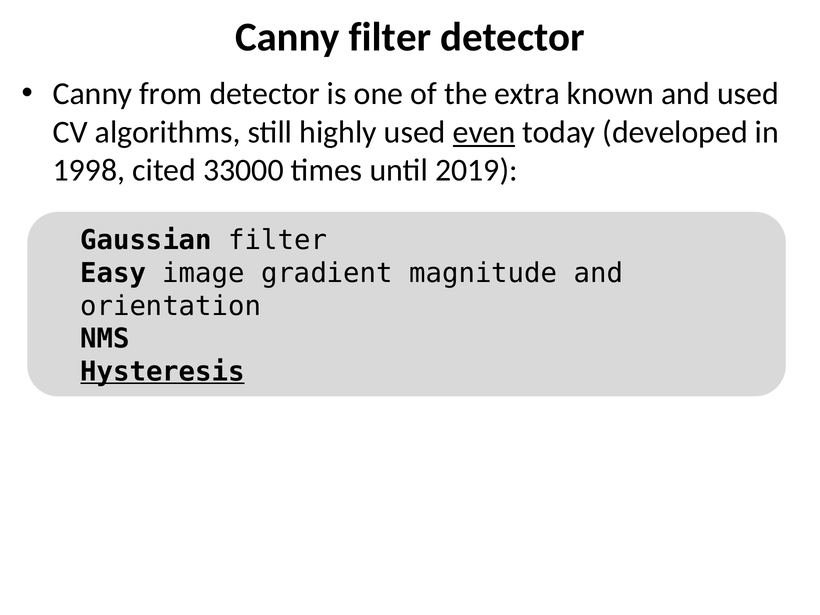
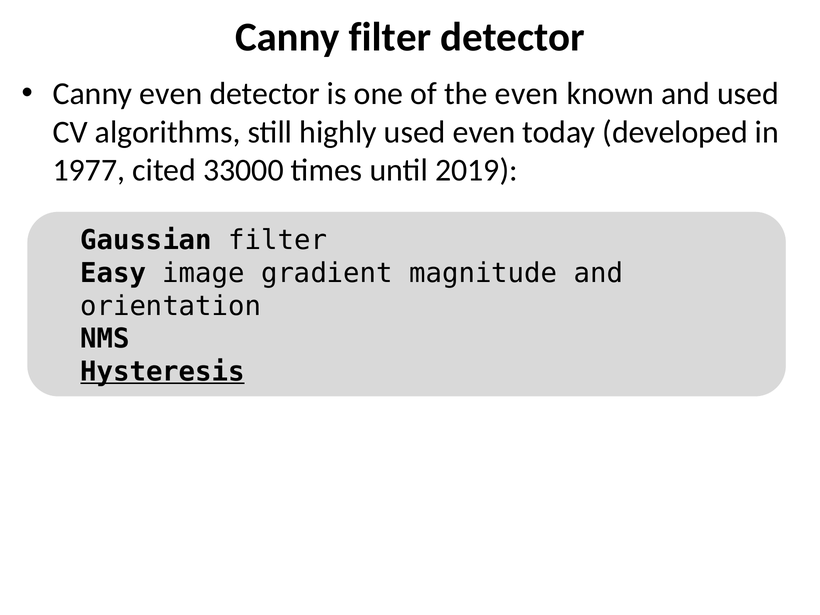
Canny from: from -> even (171, 94)
the extra: extra -> even (527, 94)
even underline: present -> none (484, 132)
1998: 1998 -> 1977 (89, 170)
